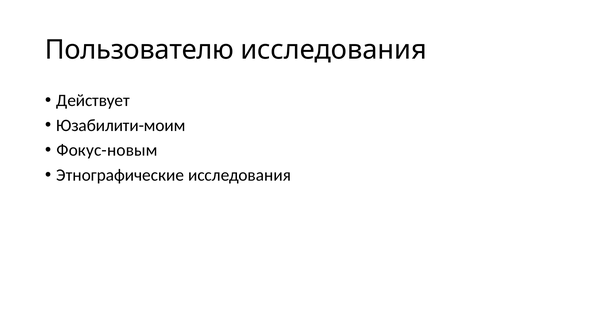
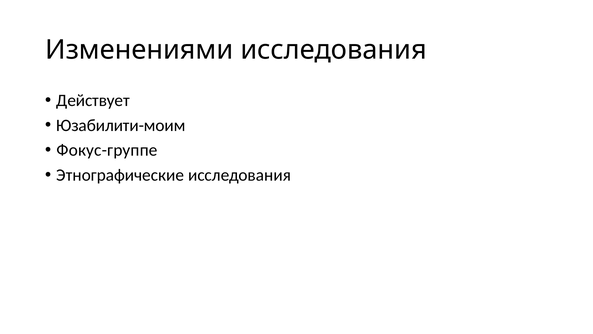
Пользователю: Пользователю -> Изменениями (139, 50)
Фокус-новым: Фокус-новым -> Фокус-группе (107, 150)
